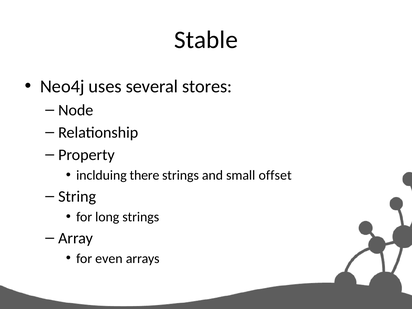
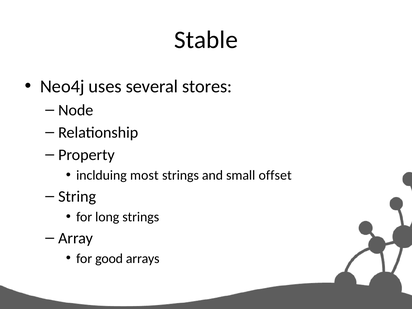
there: there -> most (144, 175)
even: even -> good (109, 259)
